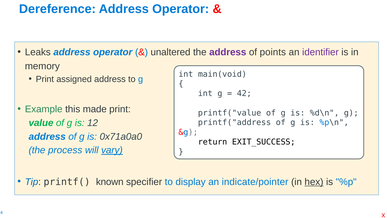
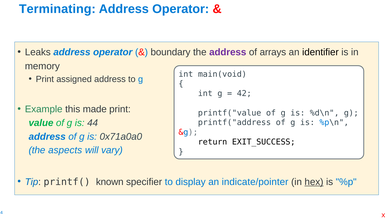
Dereference: Dereference -> Terminating (57, 9)
unaltered: unaltered -> boundary (171, 52)
points: points -> arrays (273, 52)
identifier colour: purple -> black (320, 52)
12: 12 -> 44 (93, 123)
process: process -> aspects (65, 150)
vary underline: present -> none (112, 150)
